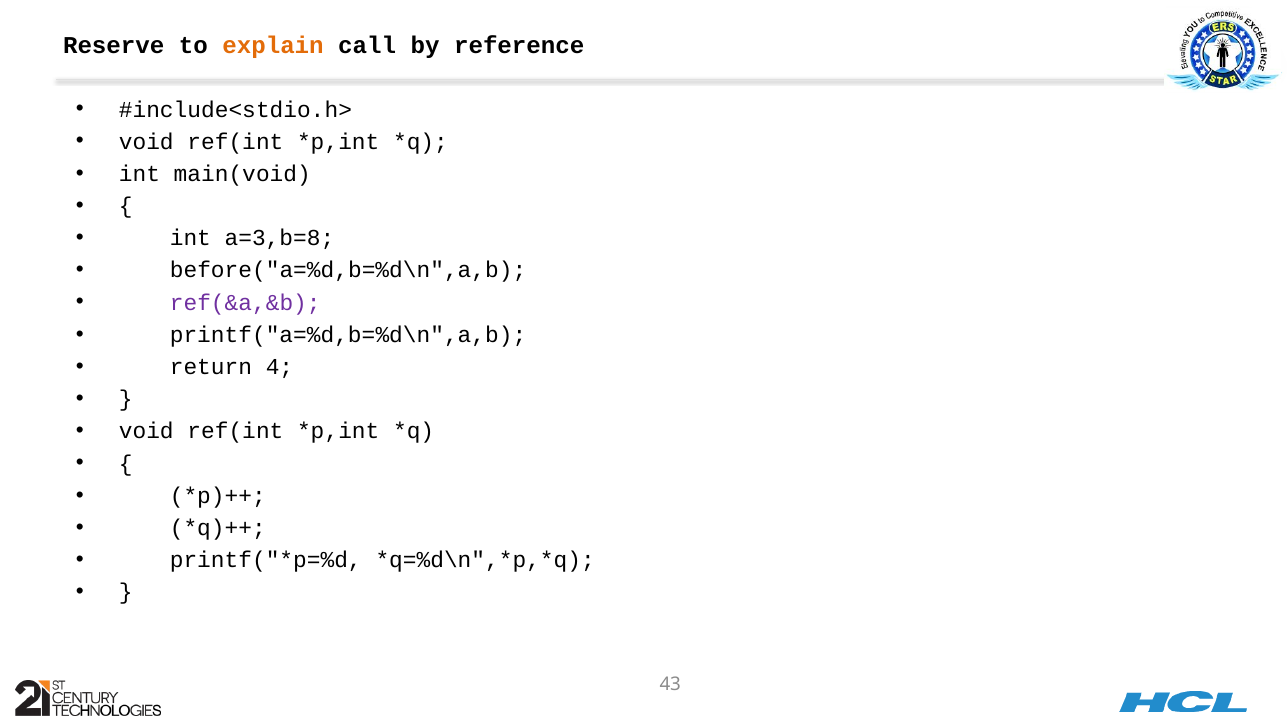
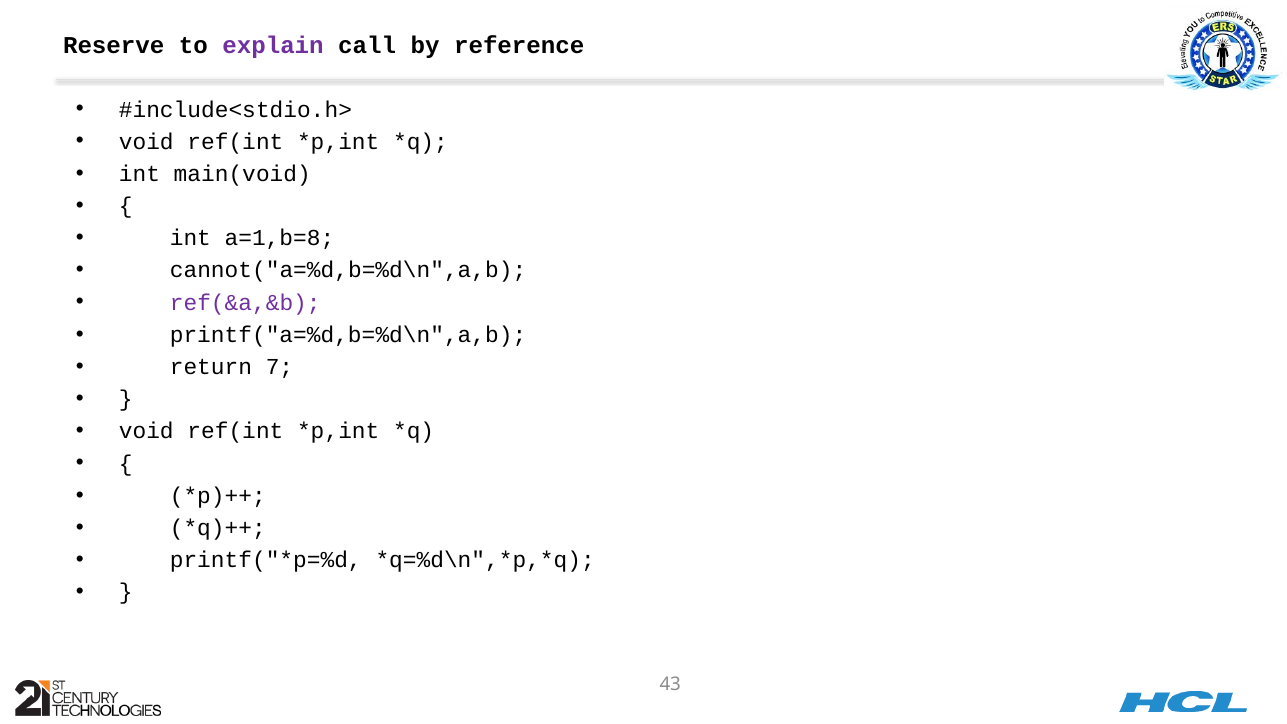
explain colour: orange -> purple (273, 45)
a=3,b=8: a=3,b=8 -> a=1,b=8 (279, 238)
before("a=%d,b=%d\n",a,b: before("a=%d,b=%d\n",a,b -> cannot("a=%d,b=%d\n",a,b (348, 270)
4: 4 -> 7 (279, 367)
